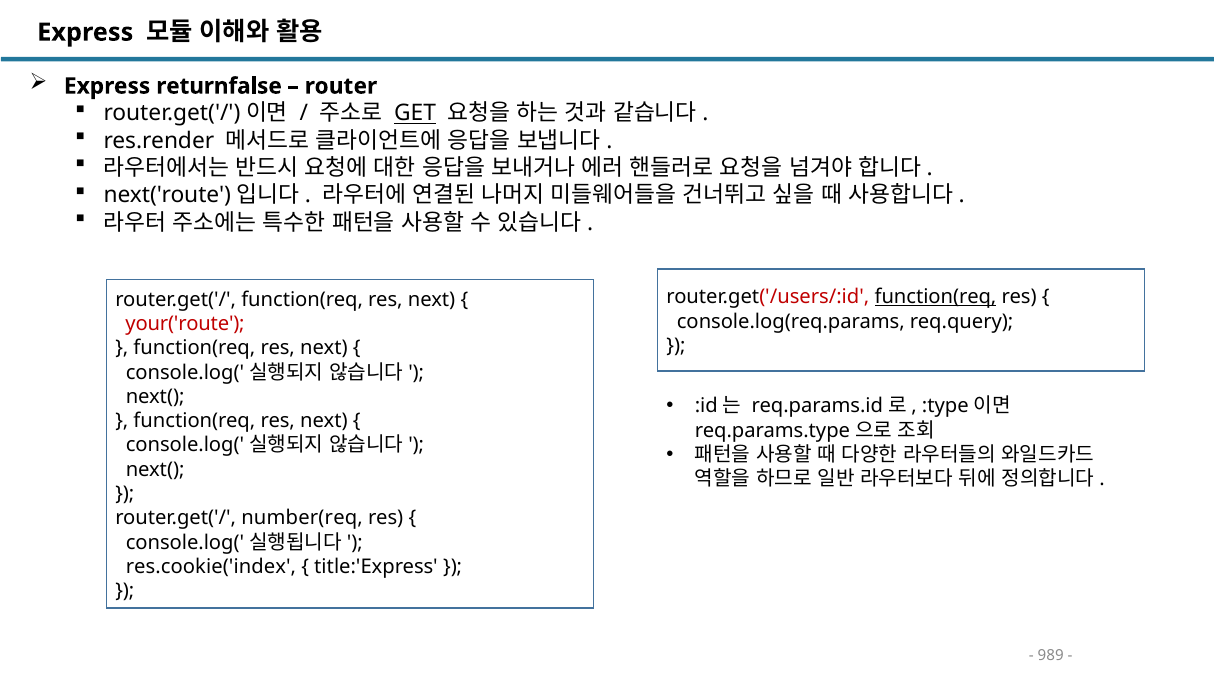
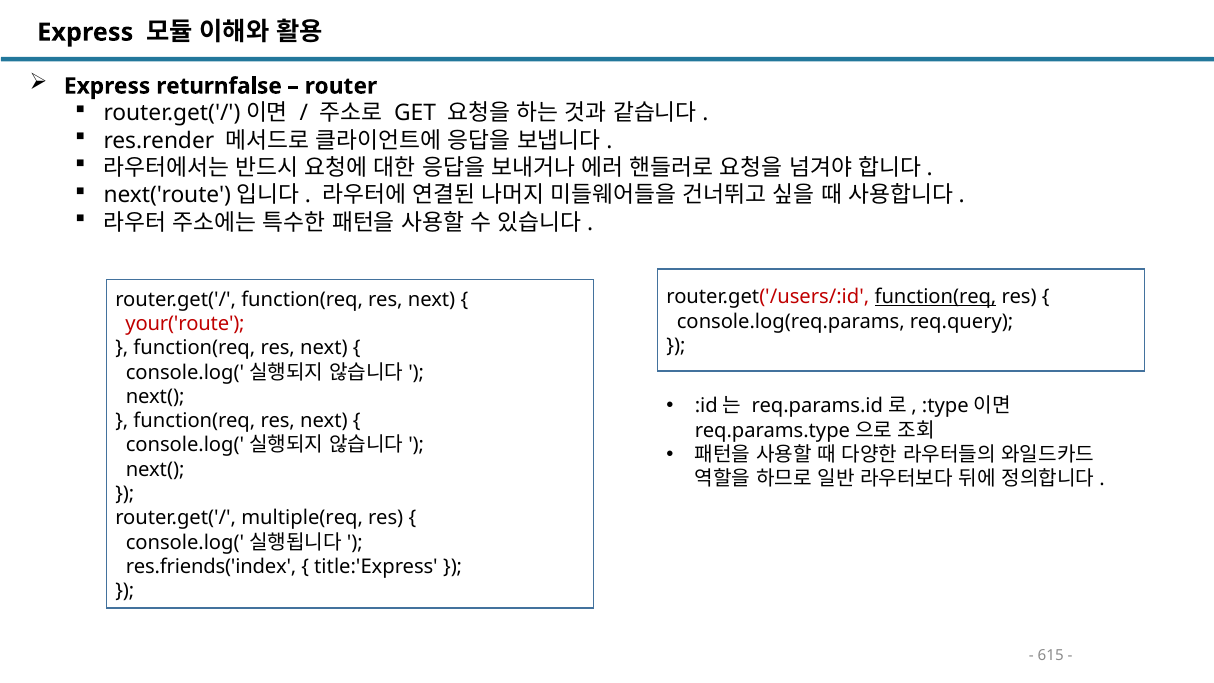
GET underline: present -> none (415, 113)
number(req: number(req -> multiple(req (302, 518)
res.cookie('index: res.cookie('index -> res.friends('index (211, 567)
989: 989 -> 615 (1051, 655)
